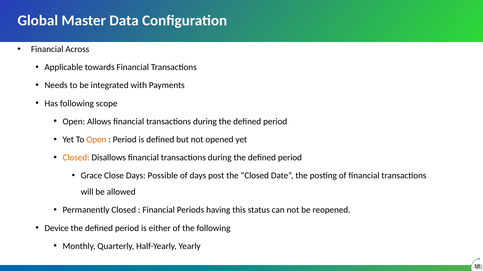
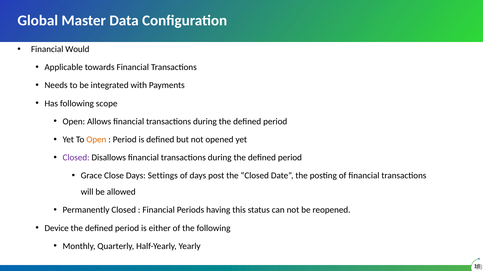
Across: Across -> Would (77, 49)
Closed colour: orange -> purple (76, 158)
Possible: Possible -> Settings (163, 176)
